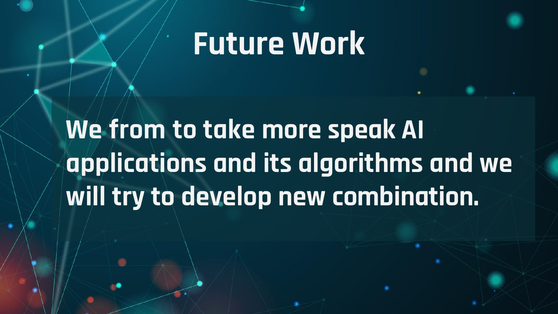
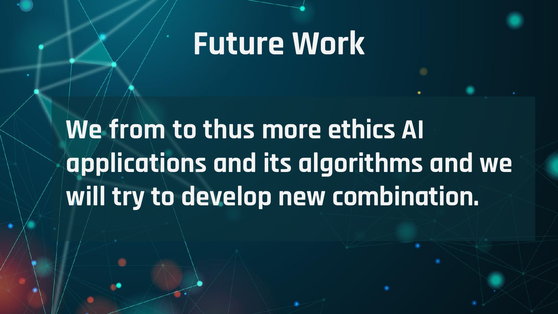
take: take -> thus (229, 129)
speak: speak -> ethics (362, 129)
